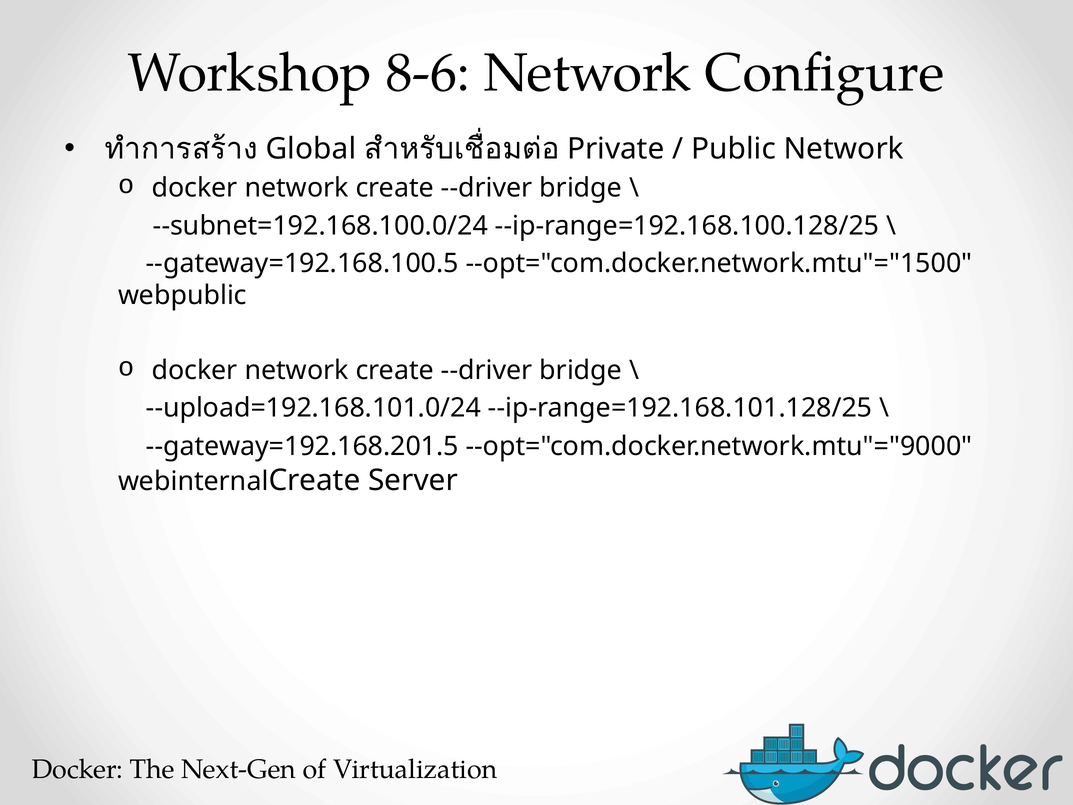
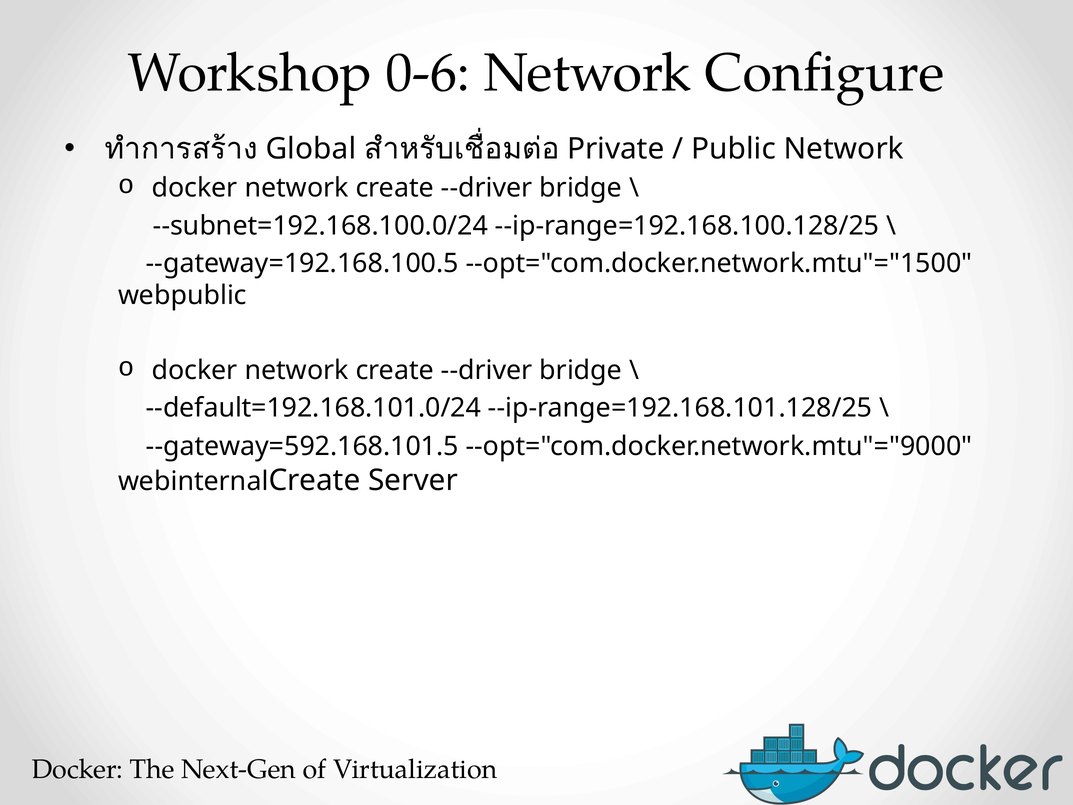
8-6: 8-6 -> 0-6 (428, 73)
--upload=192.168.101.0/24: --upload=192.168.101.0/24 -> --default=192.168.101.0/24 (313, 408)
--gateway=192.168.201.5: --gateway=192.168.201.5 -> --gateway=592.168.101.5 (302, 446)
